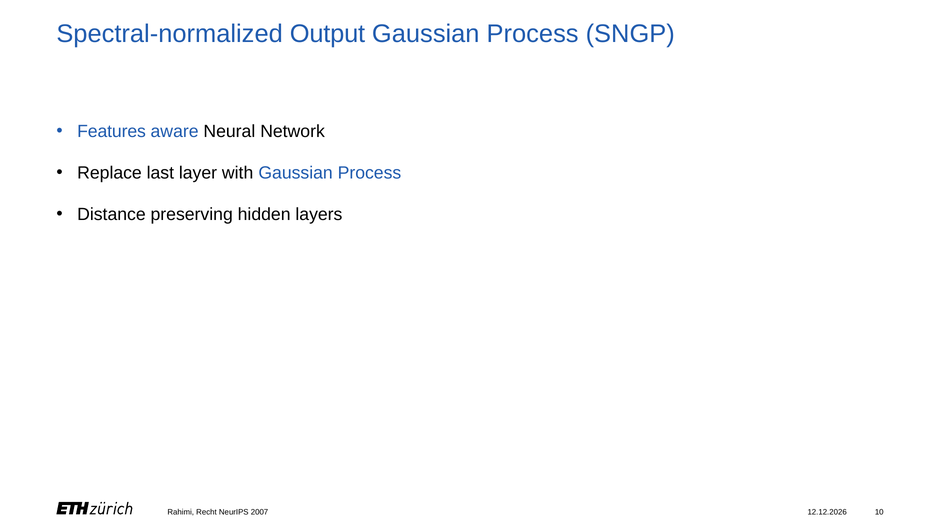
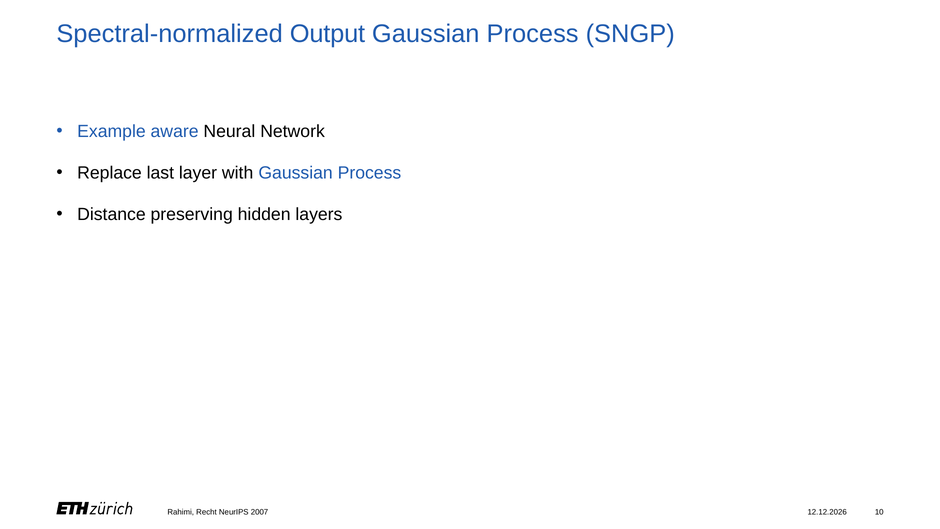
Features: Features -> Example (111, 131)
